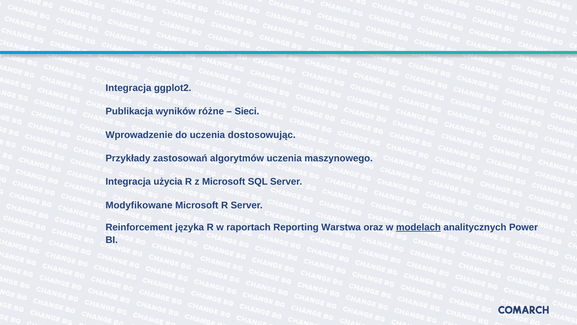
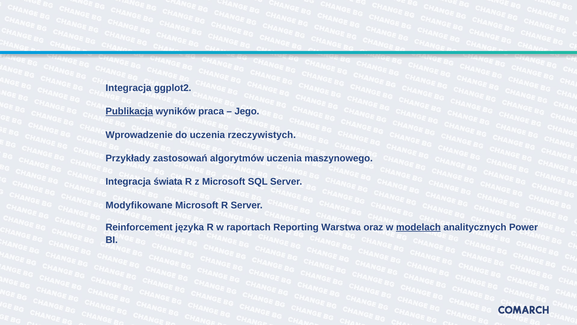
Publikacja underline: none -> present (129, 111)
różne: różne -> praca (211, 111)
Sieci: Sieci -> Jego (247, 111)
dostosowując: dostosowując -> rzeczywistych (262, 135)
użycia: użycia -> świata (168, 182)
